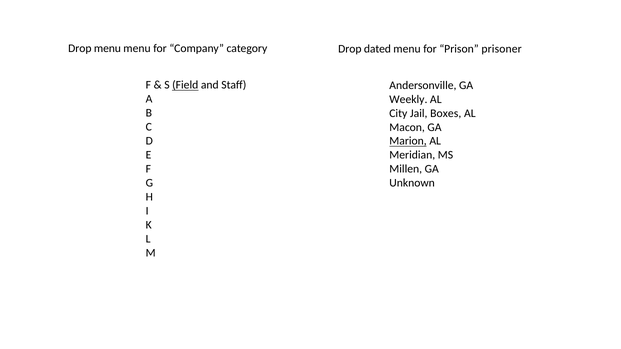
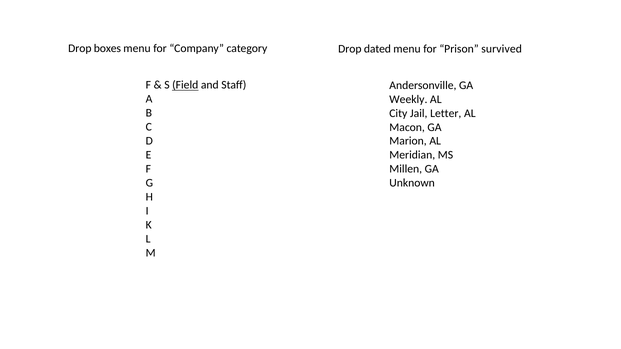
Drop menu: menu -> boxes (107, 49)
prisoner: prisoner -> survived (502, 49)
Boxes: Boxes -> Letter (446, 113)
Marion underline: present -> none (408, 141)
